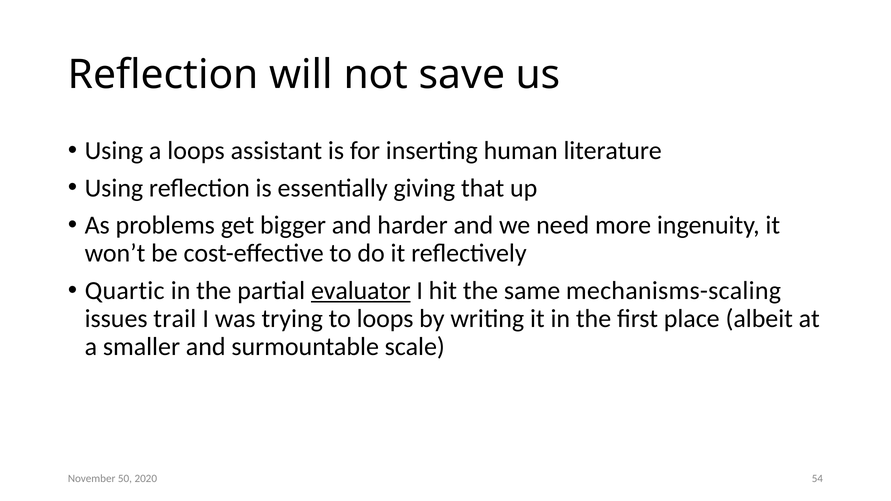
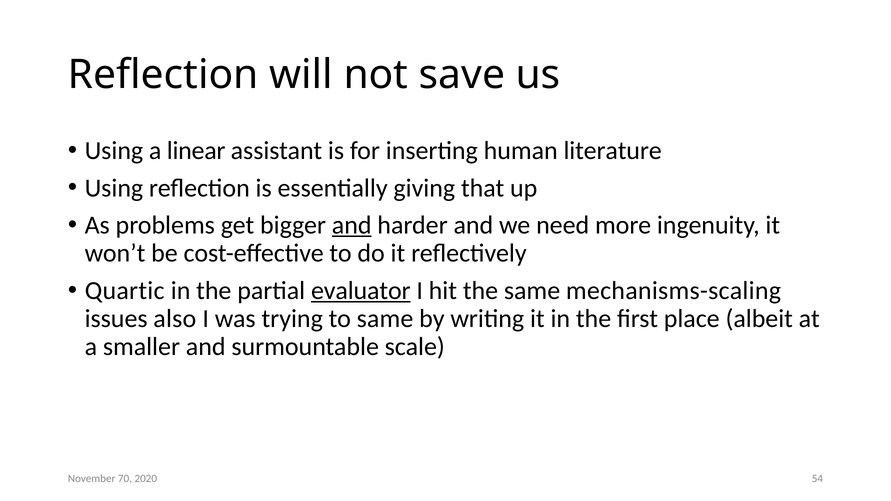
a loops: loops -> linear (196, 151)
and underline: none -> present (352, 225)
trail: trail -> also (175, 319)
to loops: loops -> same (385, 319)
50: 50 -> 70 (125, 479)
